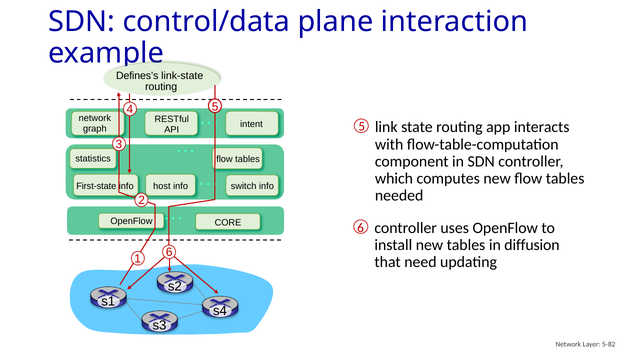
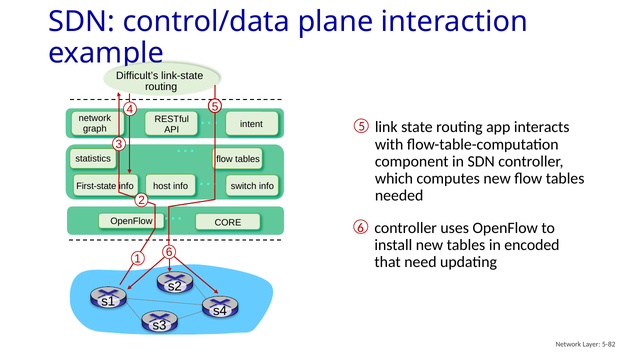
Defines’s: Defines’s -> Difficult’s (137, 76)
diffusion: diffusion -> encoded (532, 245)
